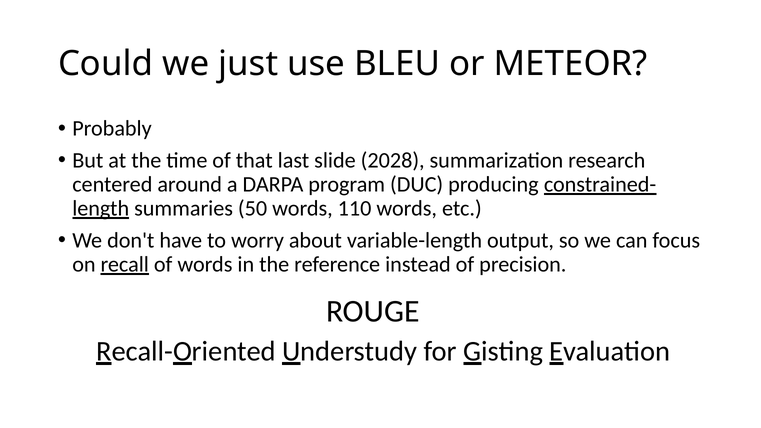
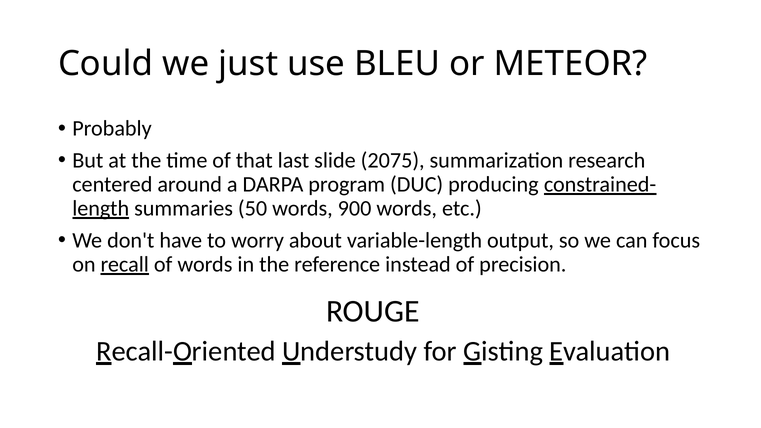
2028: 2028 -> 2075 (393, 161)
110: 110 -> 900 (355, 209)
